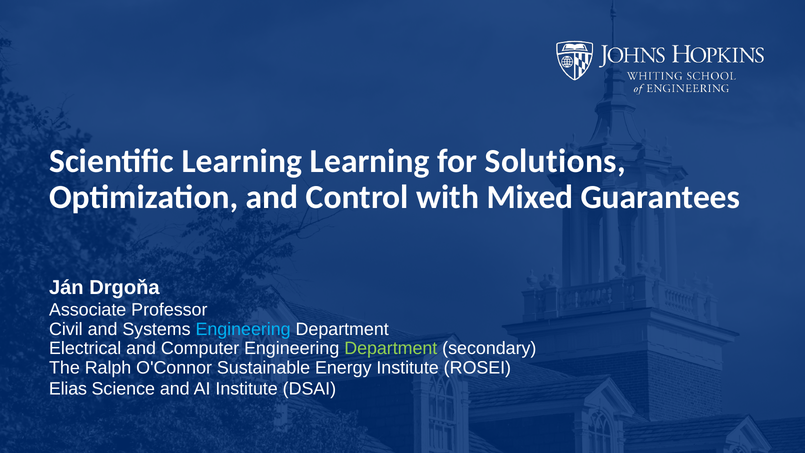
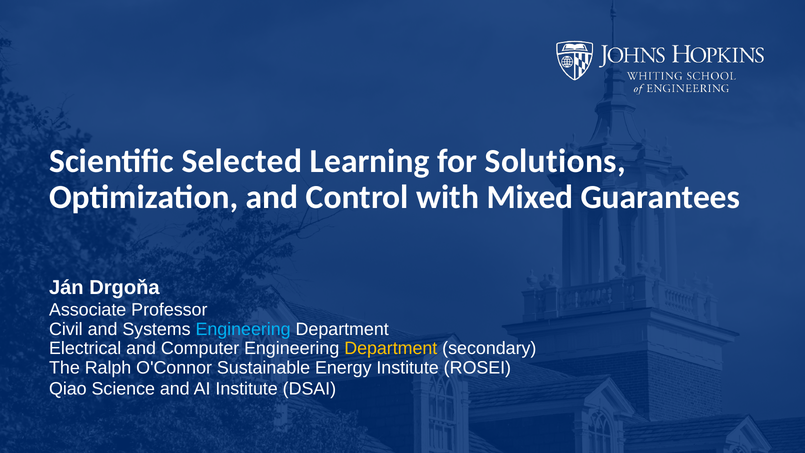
Scientific Learning: Learning -> Selected (242, 161)
Department colour: light green -> yellow (391, 348)
Elias: Elias -> Qiao (68, 389)
